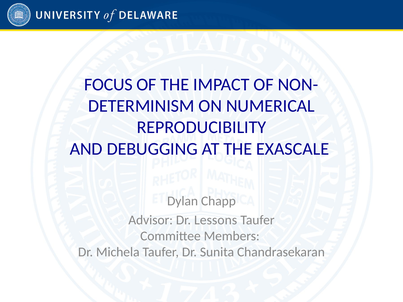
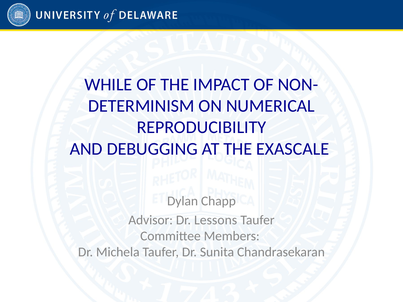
FOCUS: FOCUS -> WHILE (108, 85)
